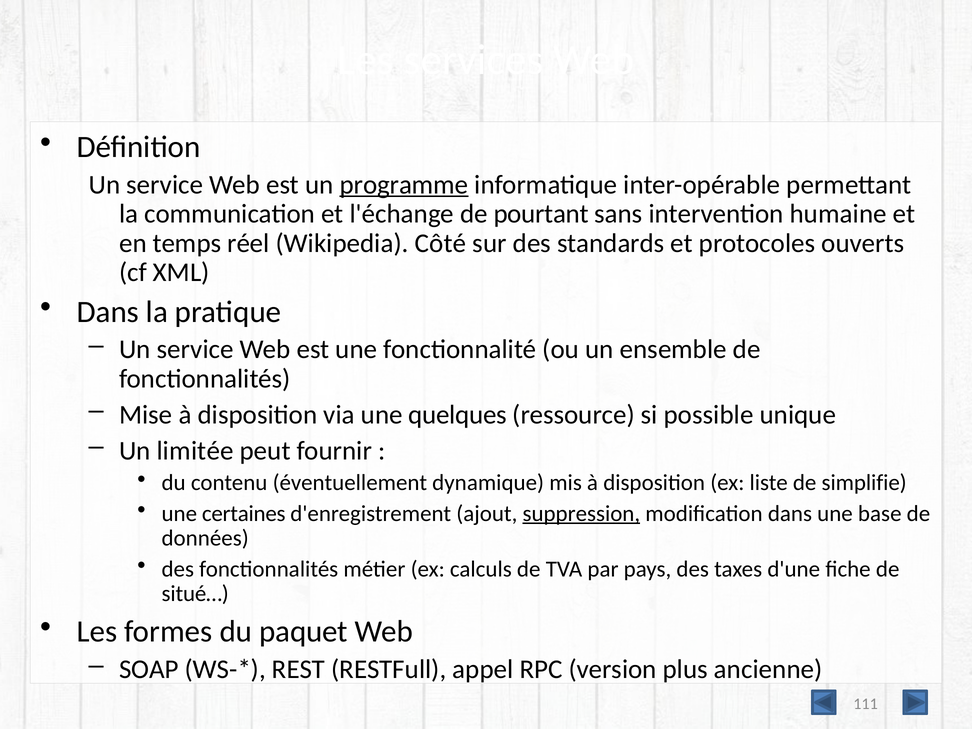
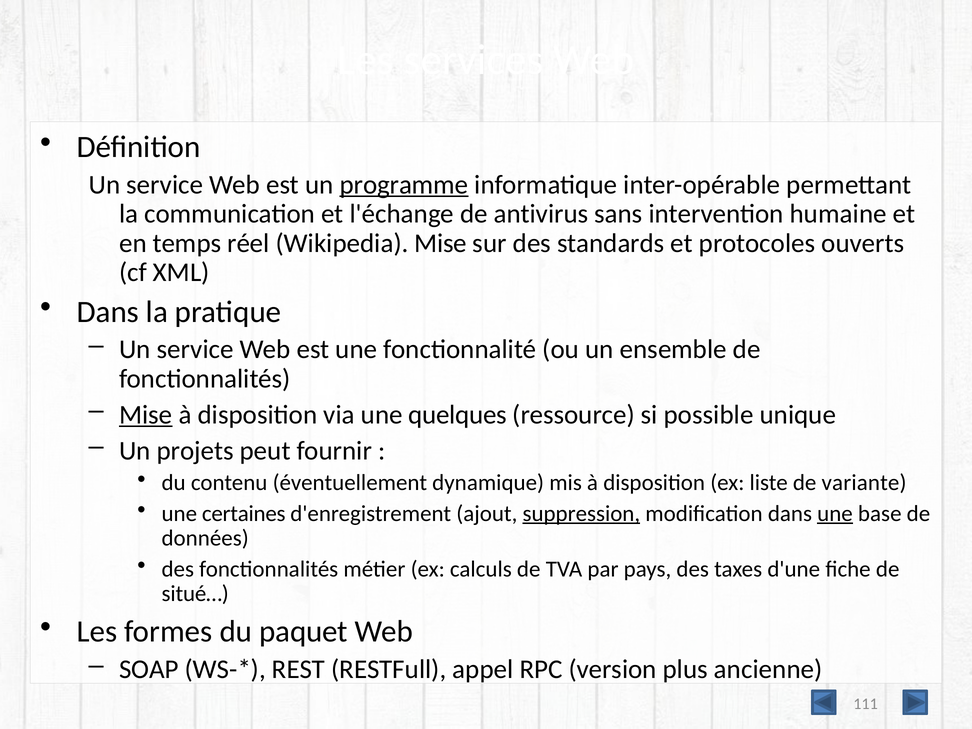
pourtant: pourtant -> antivirus (541, 214)
Wikipedia Côté: Côté -> Mise (441, 243)
Mise underline: none -> present (146, 415)
limitée: limitée -> projets (195, 451)
simplifie: simplifie -> variante (864, 483)
une underline: none -> present (835, 514)
